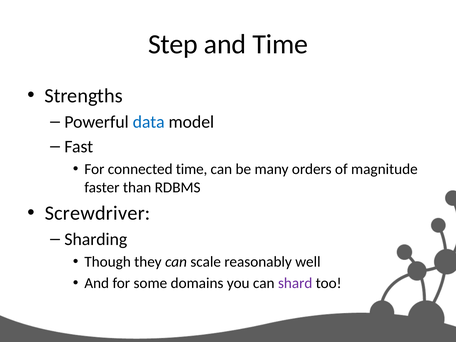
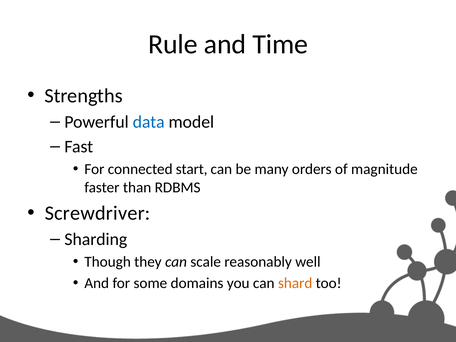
Step: Step -> Rule (173, 44)
connected time: time -> start (192, 169)
shard colour: purple -> orange (295, 283)
